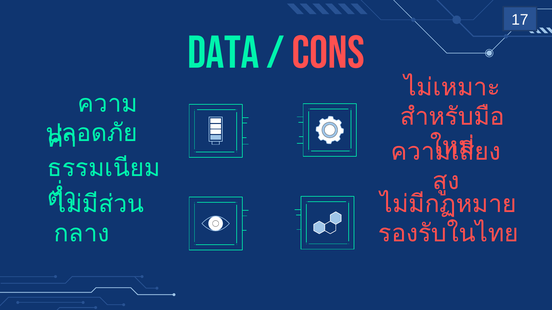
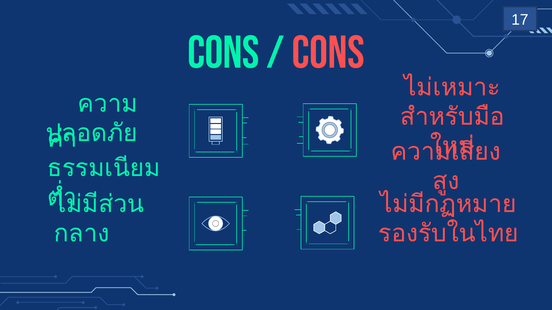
Data: Data -> Cons (223, 53)
